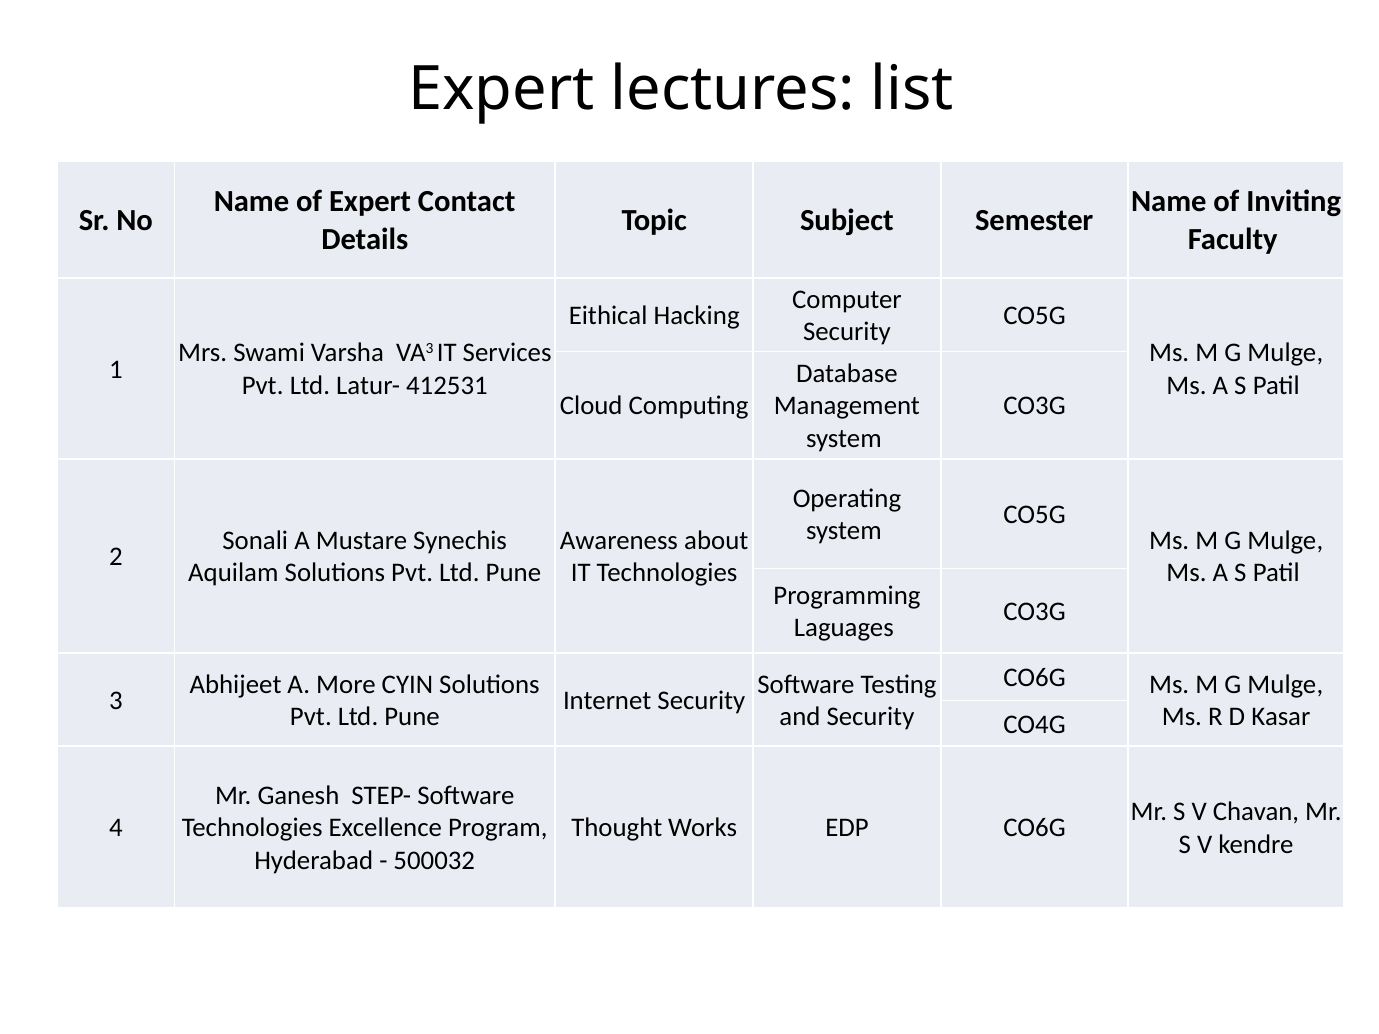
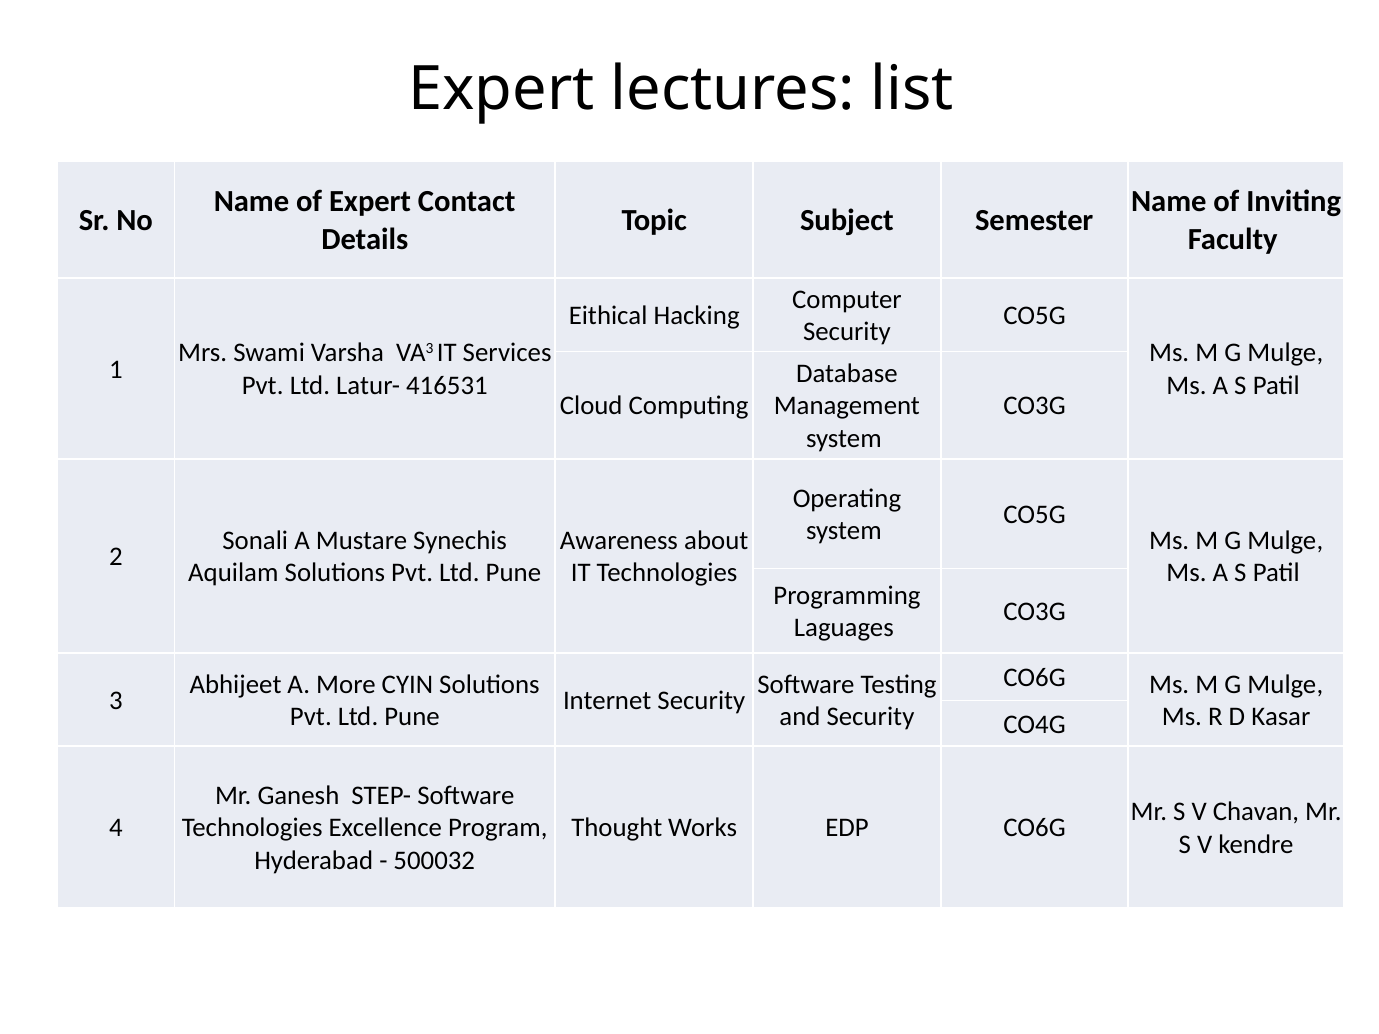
412531: 412531 -> 416531 (447, 386)
